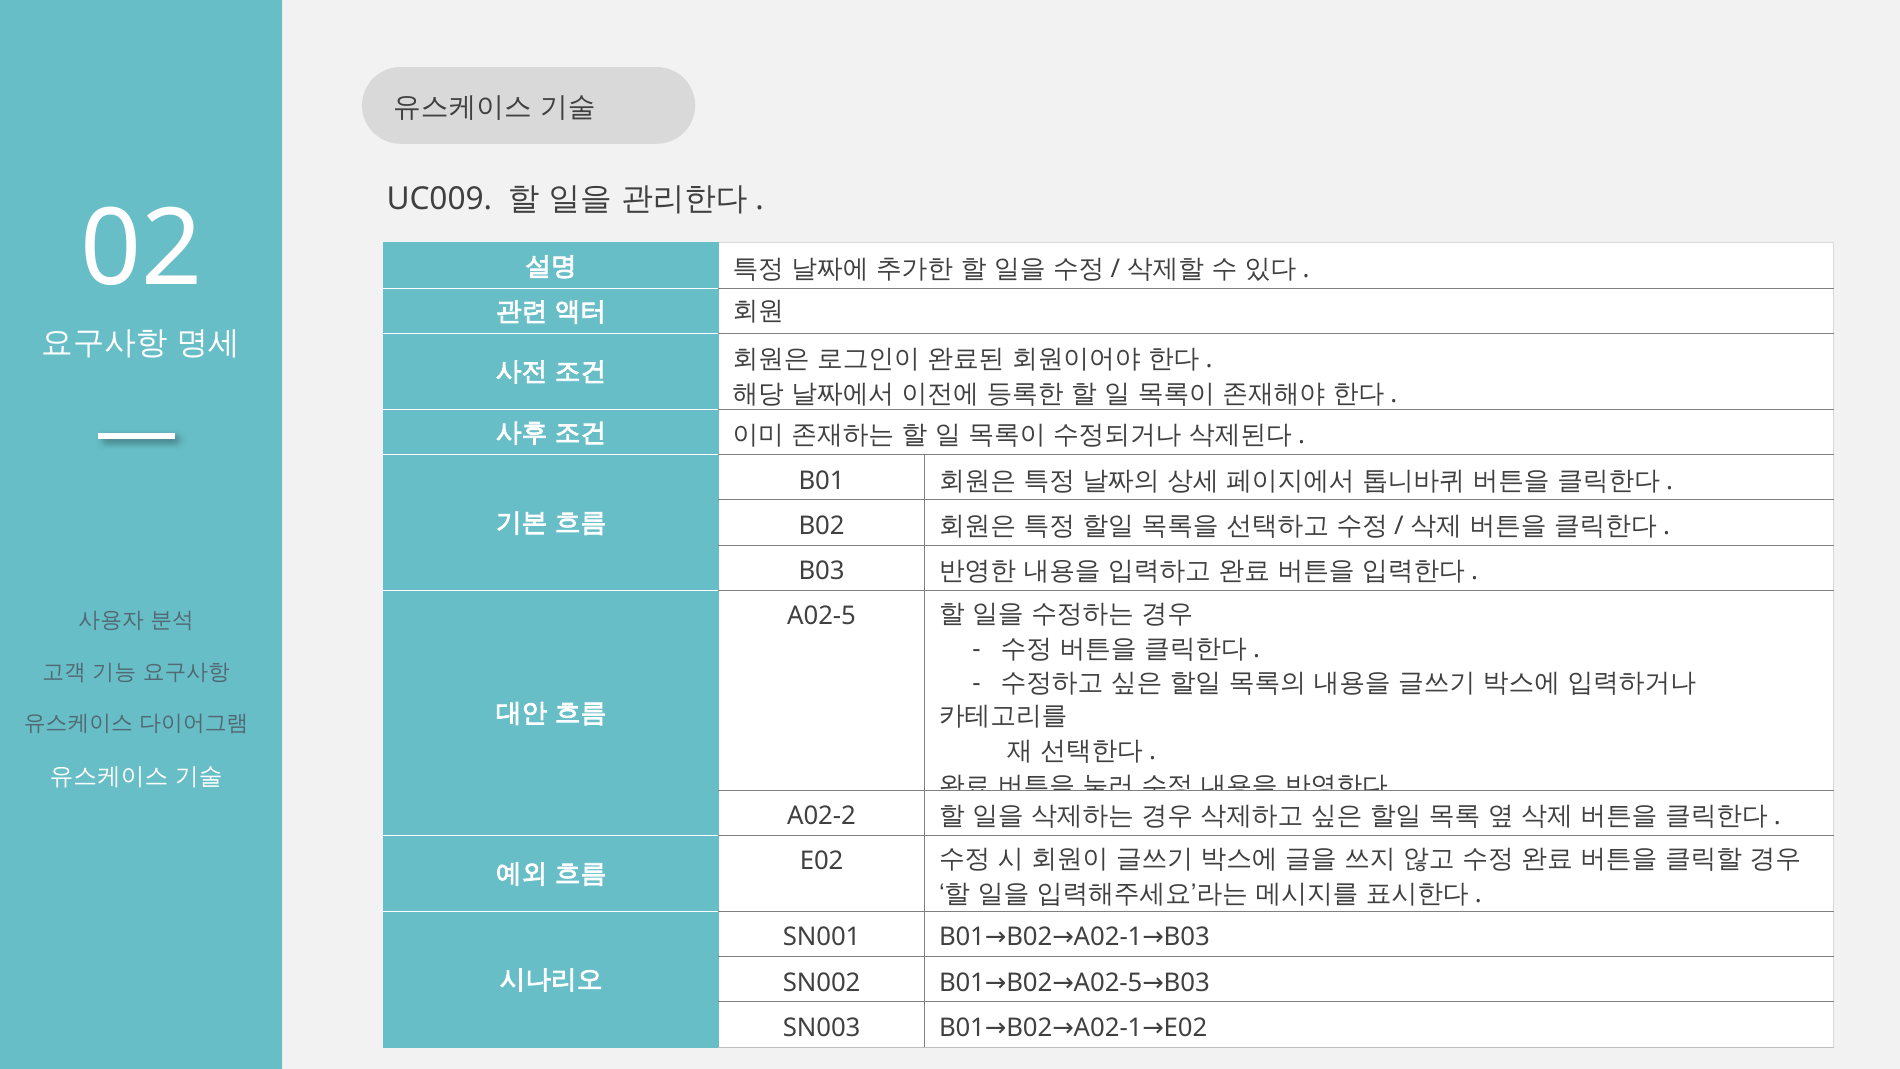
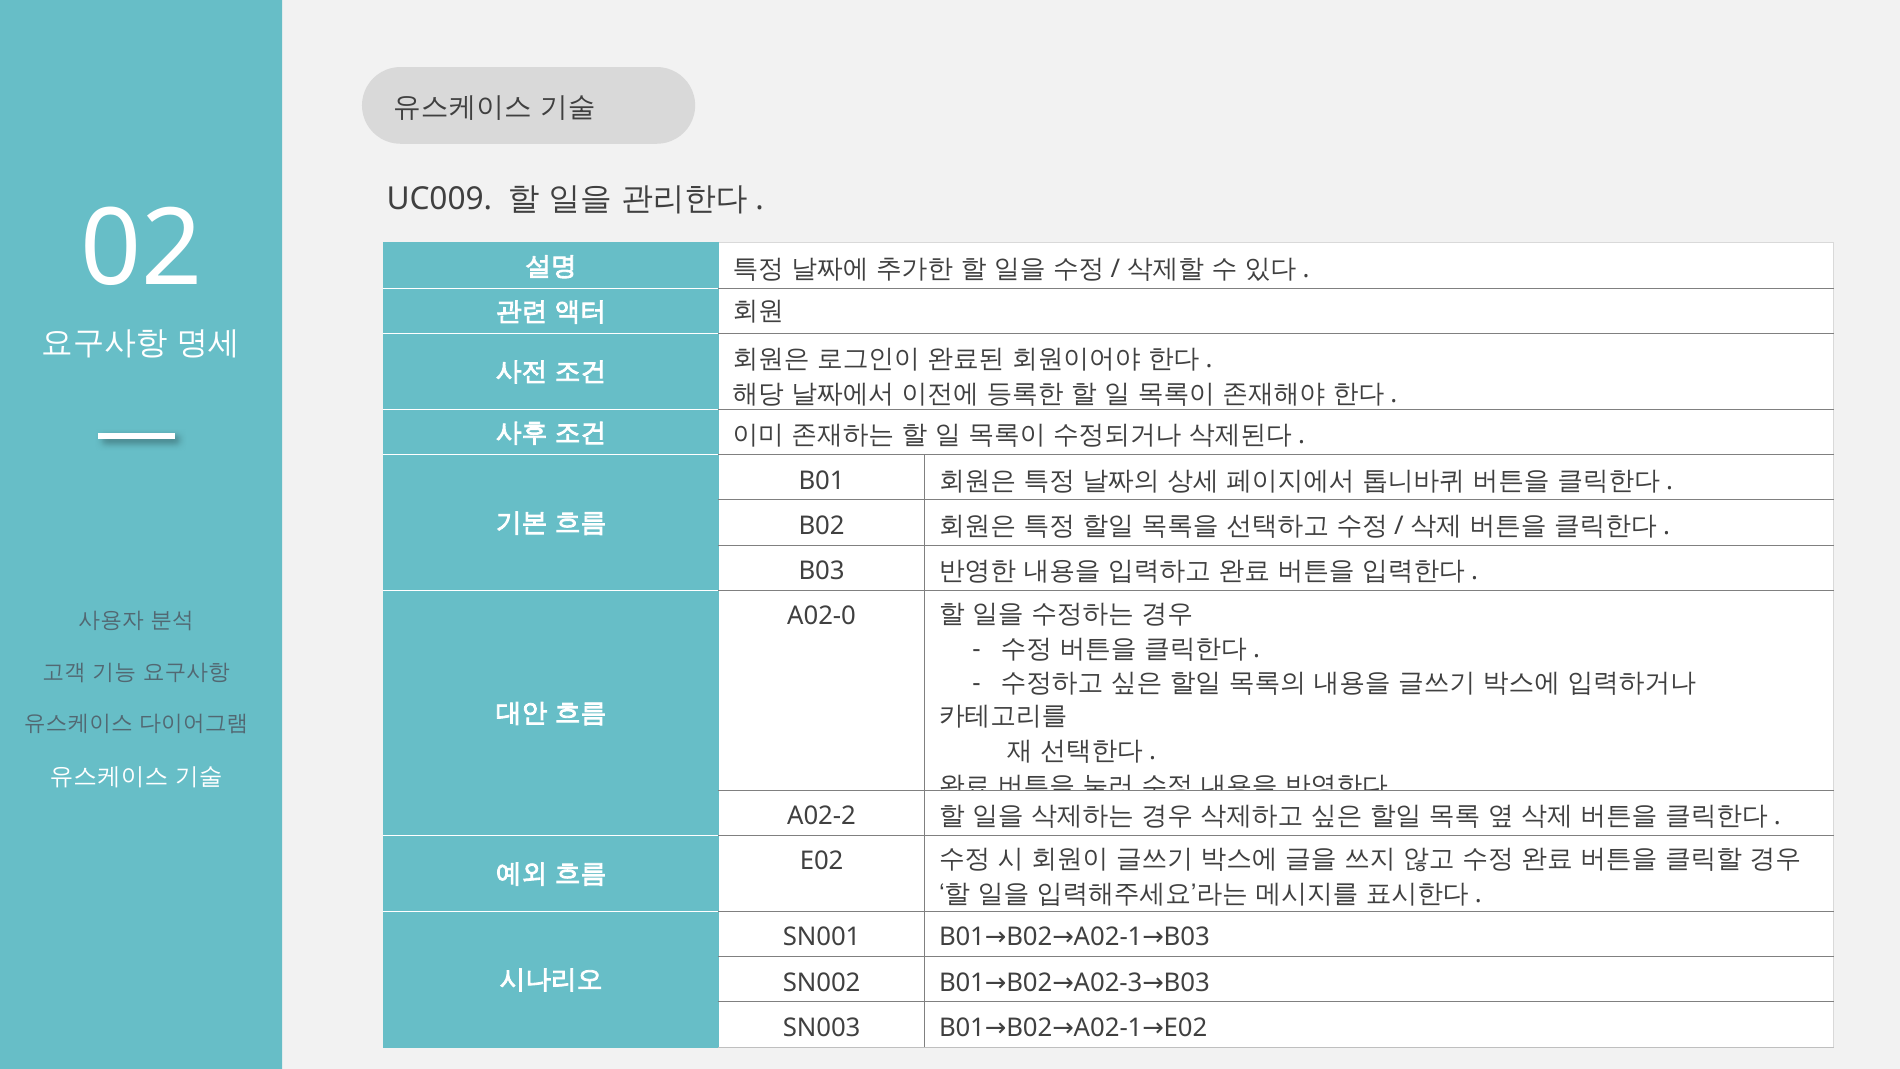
A02-5: A02-5 -> A02-0 (822, 616)
B02 A02-5: A02-5 -> A02-3 (1108, 982)
